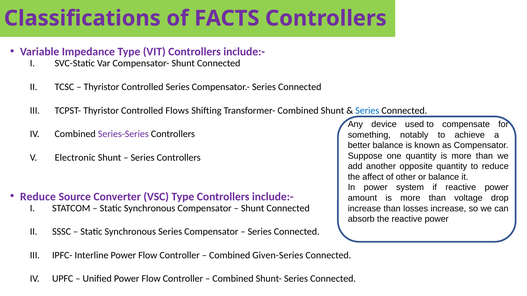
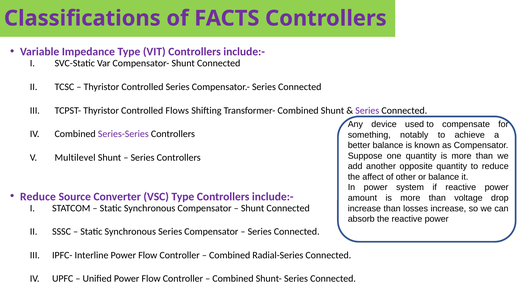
Series colour: blue -> purple (367, 111)
Electronic: Electronic -> Multilevel (75, 158)
Given-Series: Given-Series -> Radial-Series (278, 256)
